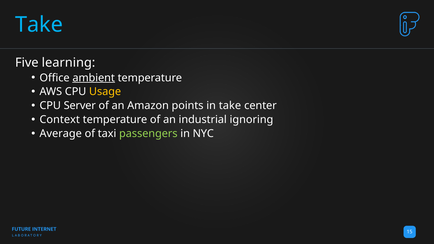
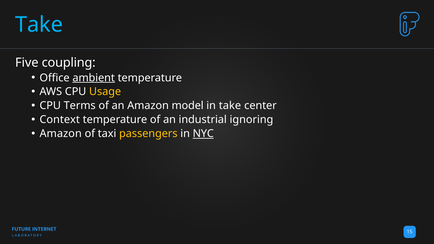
learning: learning -> coupling (69, 63)
Server: Server -> Terms (80, 106)
points: points -> model (188, 106)
Average: Average -> Amazon (61, 134)
passengers colour: light green -> yellow (148, 134)
NYC underline: none -> present (203, 134)
